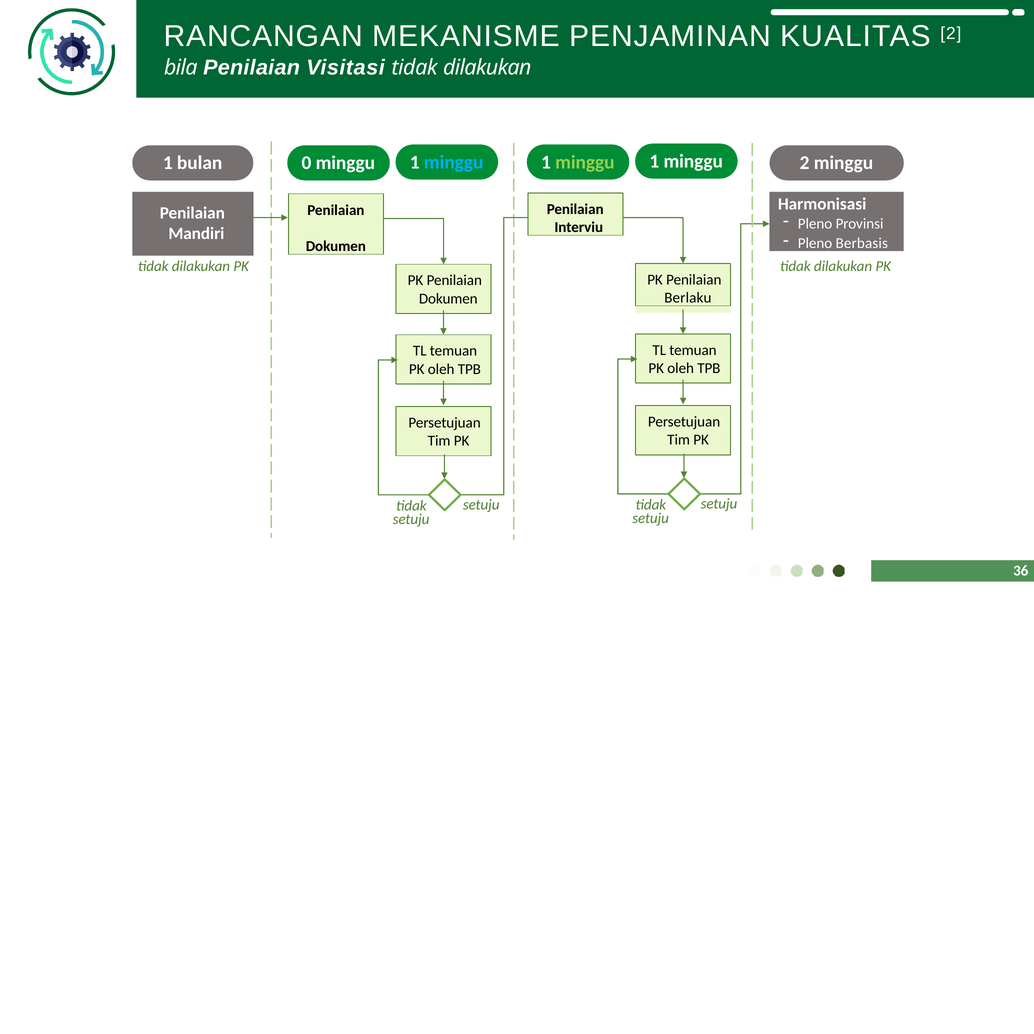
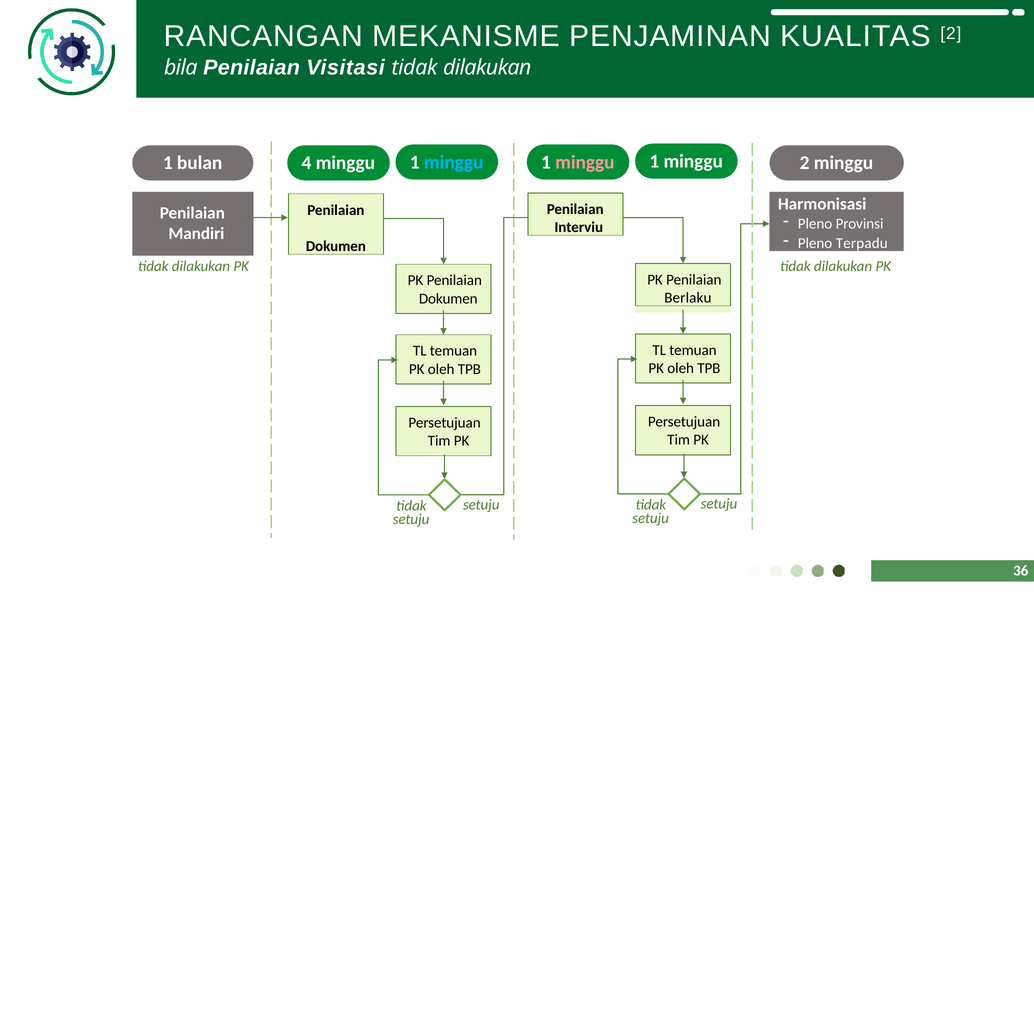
minggu colour: light green -> pink (585, 162)
0: 0 -> 4 (306, 163)
Berbasis: Berbasis -> Terpadu (862, 243)
